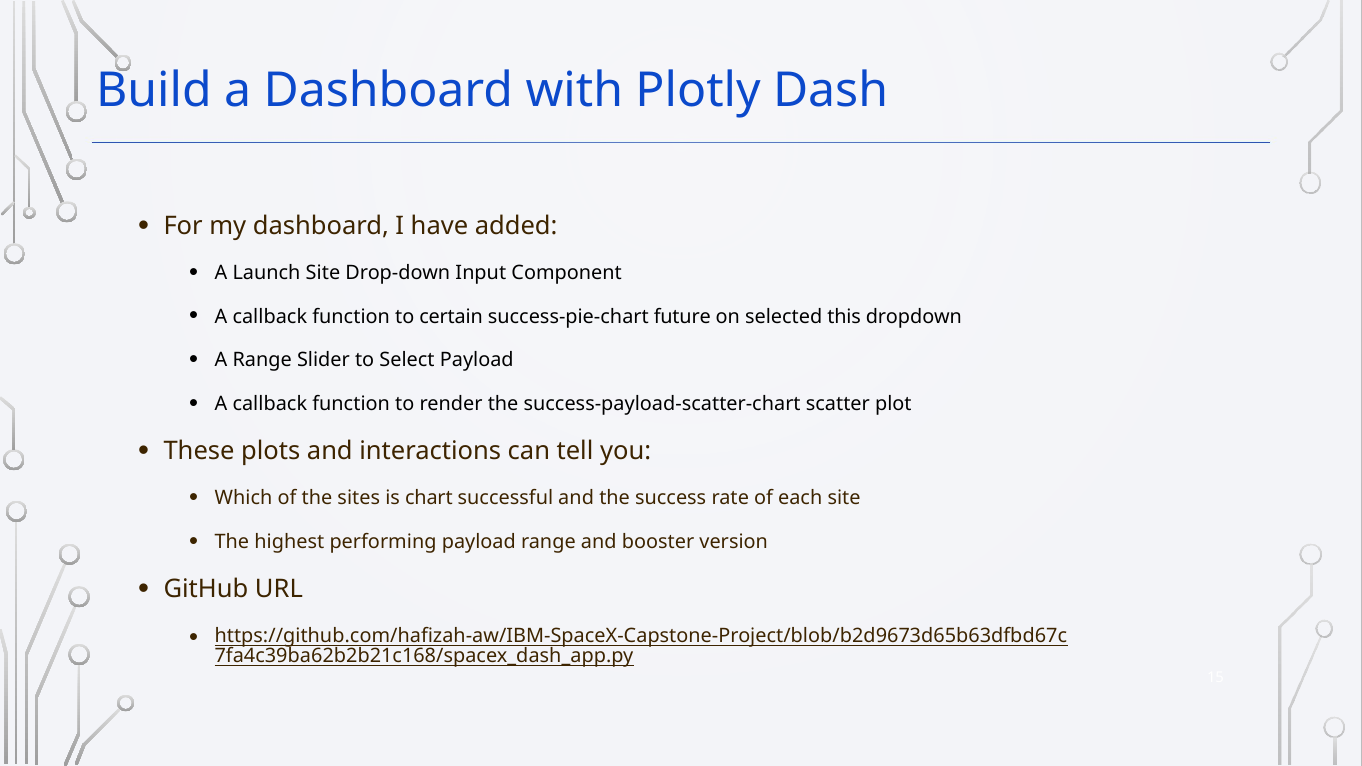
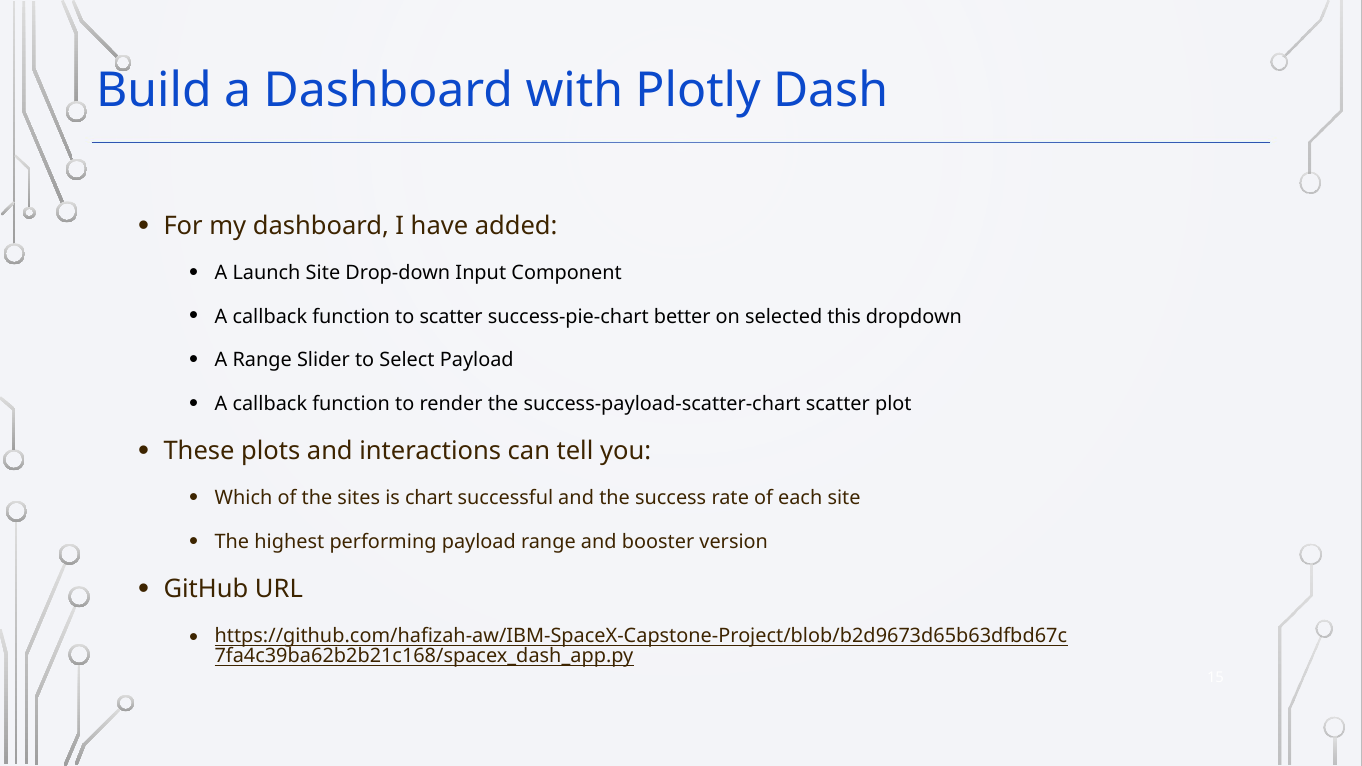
to certain: certain -> scatter (451, 317)
future: future -> better (682, 317)
